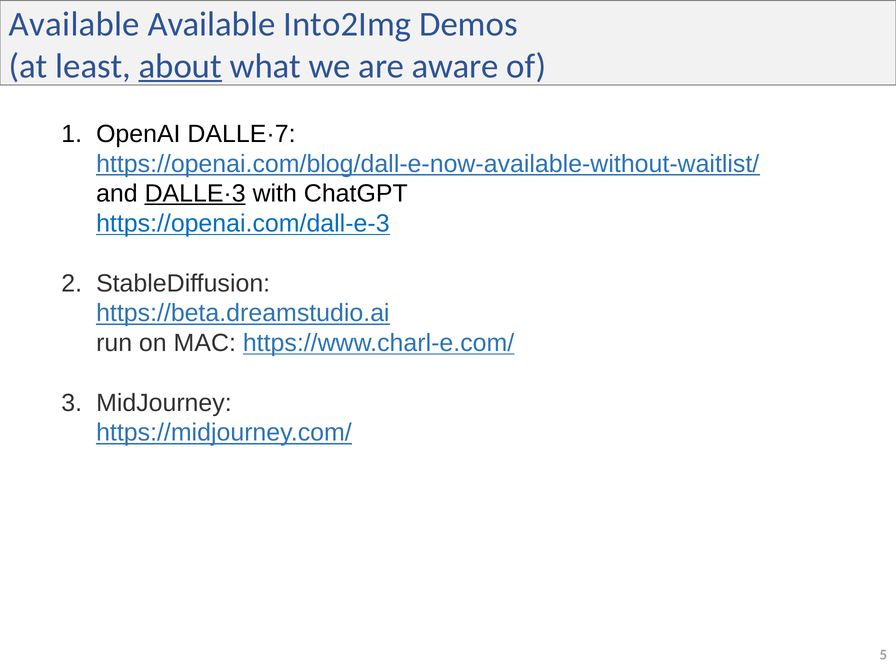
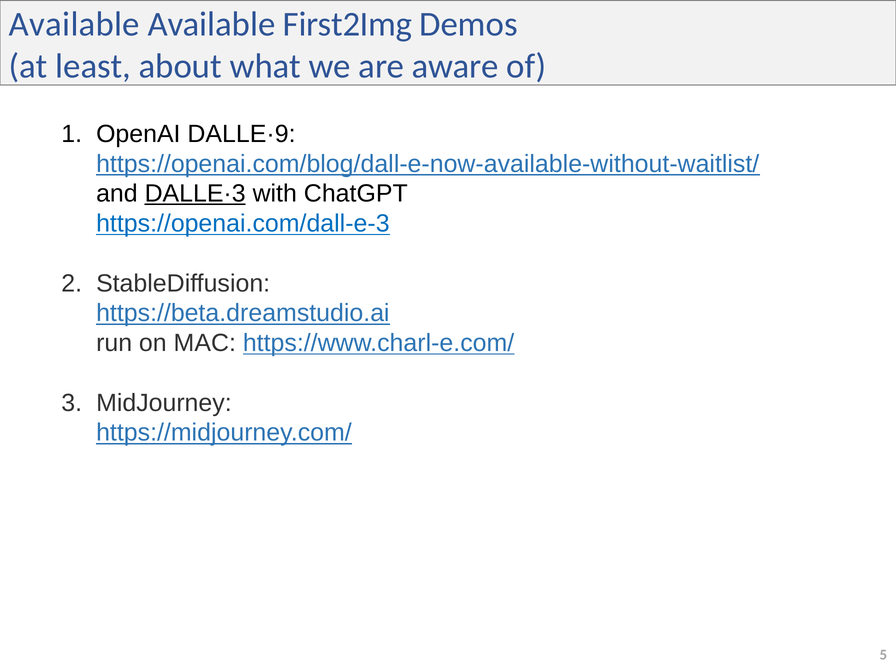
Into2Img: Into2Img -> First2Img (348, 24)
about underline: present -> none (180, 66)
DALLE·7: DALLE·7 -> DALLE·9 (242, 134)
